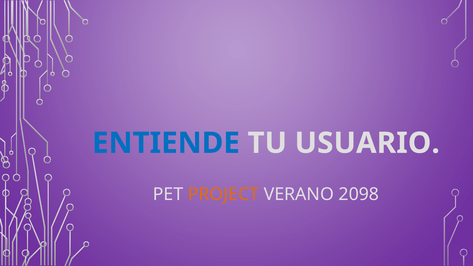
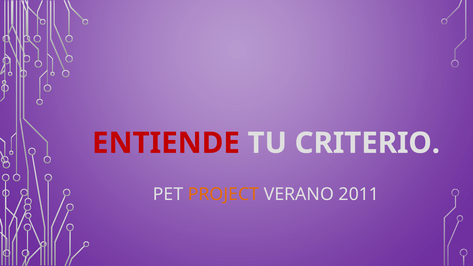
ENTIENDE colour: blue -> red (166, 143)
USUARIO: USUARIO -> CRITERIO (367, 143)
2098: 2098 -> 2011 (359, 194)
